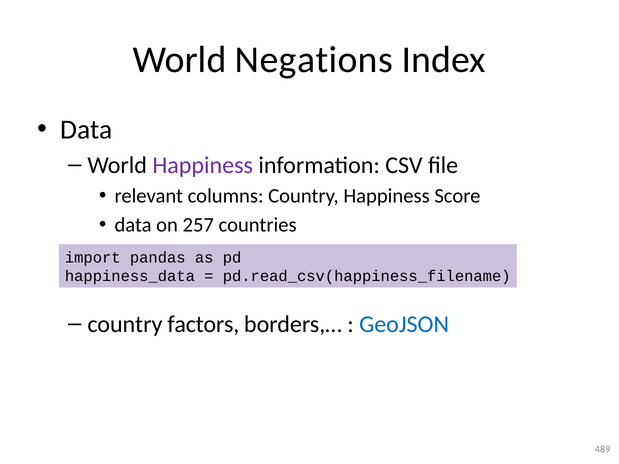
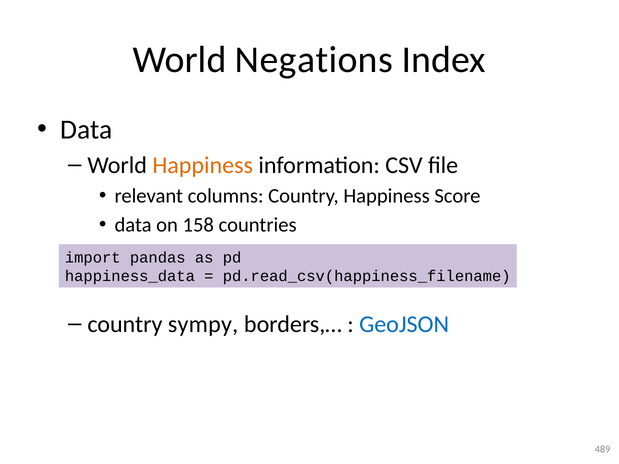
Happiness colour: purple -> orange (203, 165)
257: 257 -> 158 (198, 225)
factors: factors -> sympy (203, 324)
